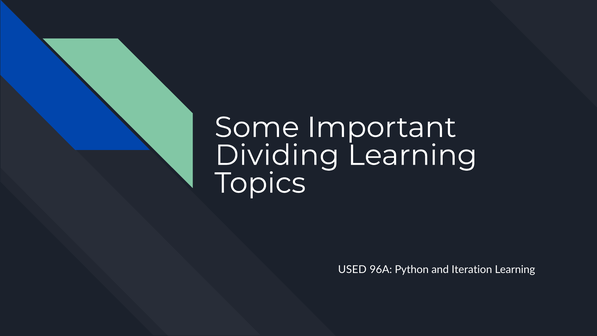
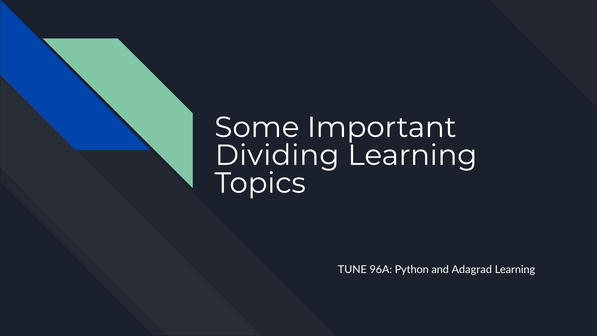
USED: USED -> TUNE (352, 269)
Iteration: Iteration -> Adagrad (472, 269)
